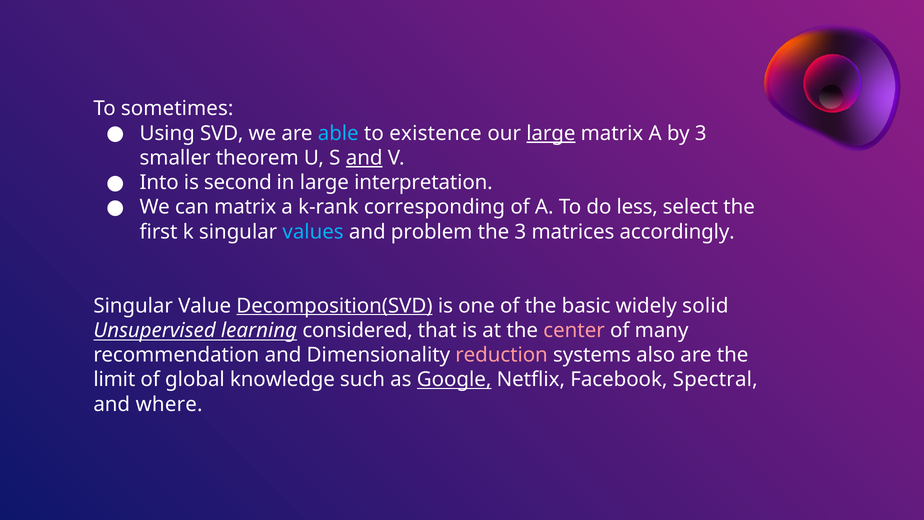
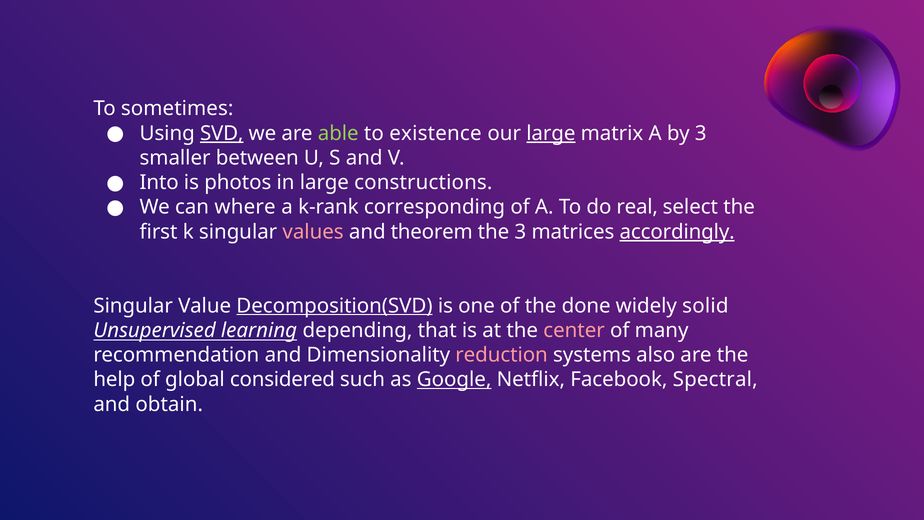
SVD underline: none -> present (222, 133)
able colour: light blue -> light green (338, 133)
theorem: theorem -> between (257, 158)
and underline: present -> none (364, 158)
second: second -> photos (238, 183)
interpretation: interpretation -> constructions (423, 183)
can matrix: matrix -> where (245, 207)
less: less -> real (637, 207)
values colour: light blue -> pink (313, 232)
problem: problem -> theorem (432, 232)
accordingly underline: none -> present (677, 232)
basic: basic -> done (586, 306)
considered: considered -> depending (357, 330)
limit: limit -> help (114, 380)
knowledge: knowledge -> considered (282, 380)
where: where -> obtain (169, 404)
